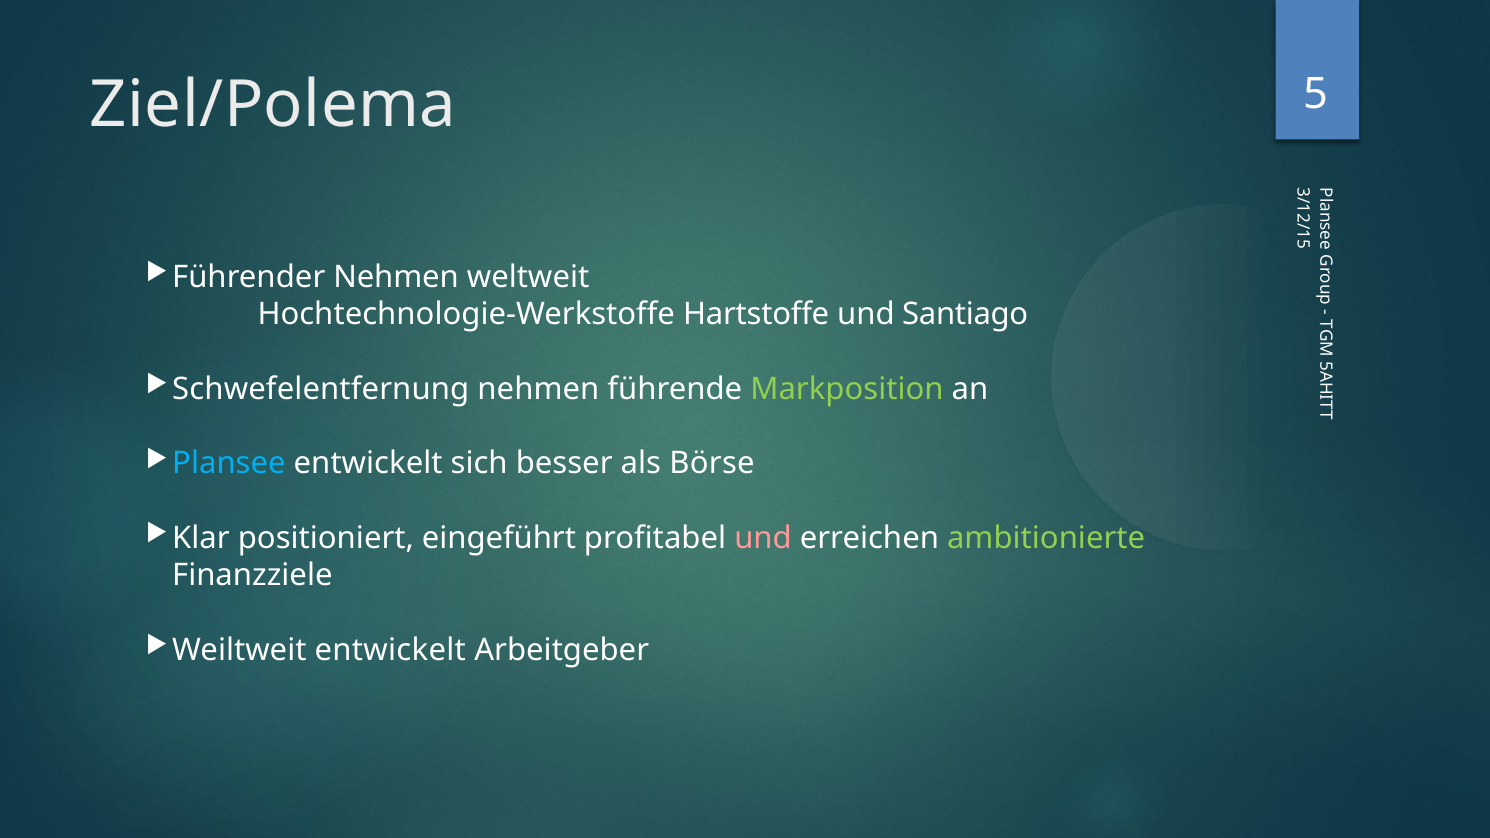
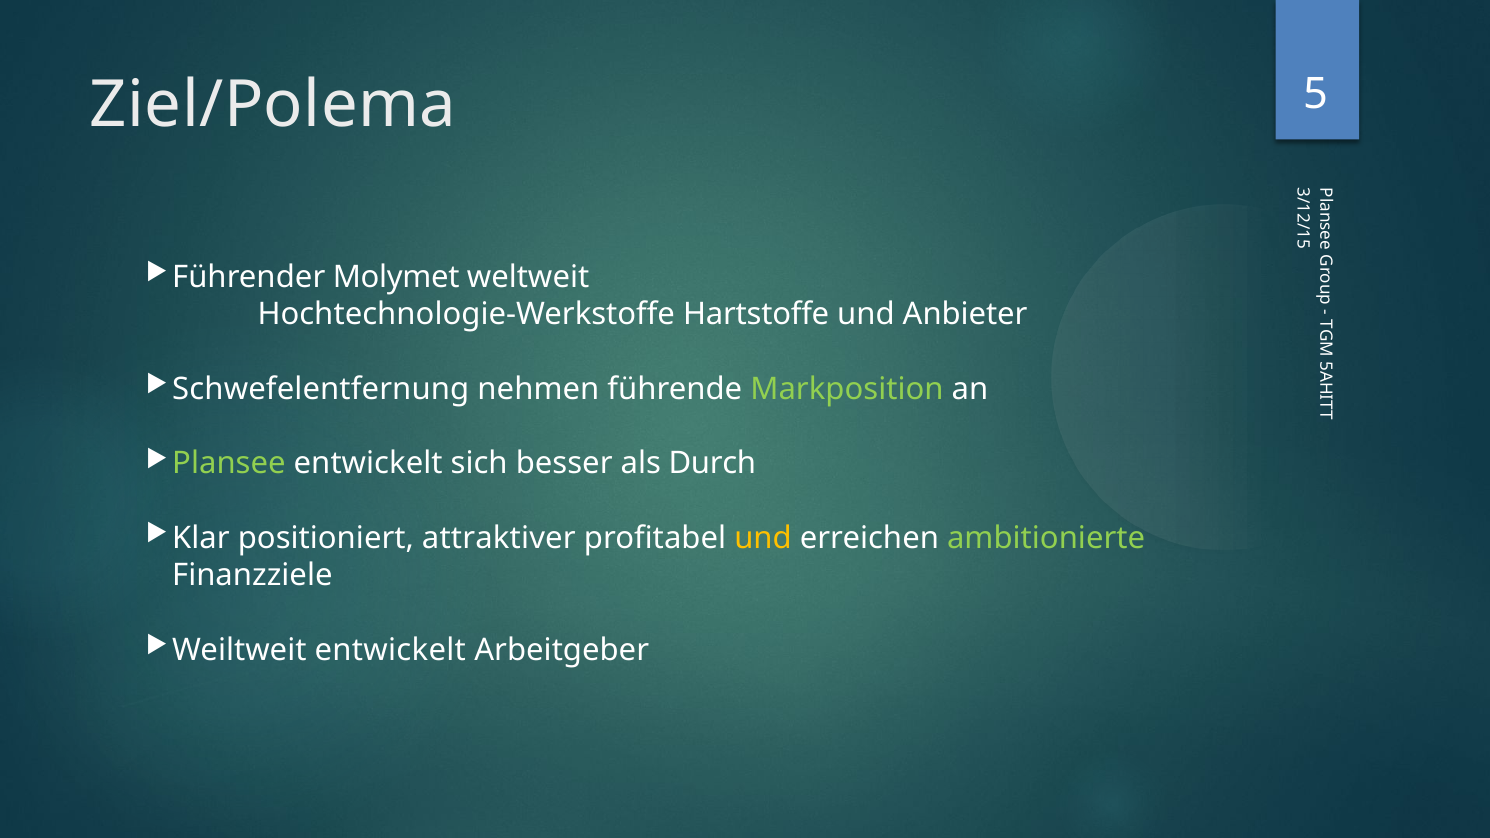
Führender Nehmen: Nehmen -> Molymet (396, 277)
Santiago: Santiago -> Anbieter (965, 314)
Plansee colour: light blue -> light green (229, 464)
Börse: Börse -> Durch (712, 464)
eingeführt: eingeführt -> attraktiver (499, 538)
und colour: pink -> yellow (763, 538)
